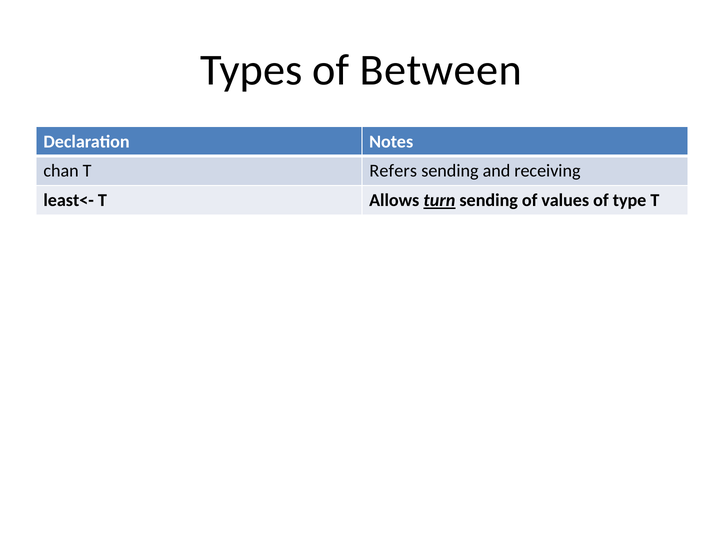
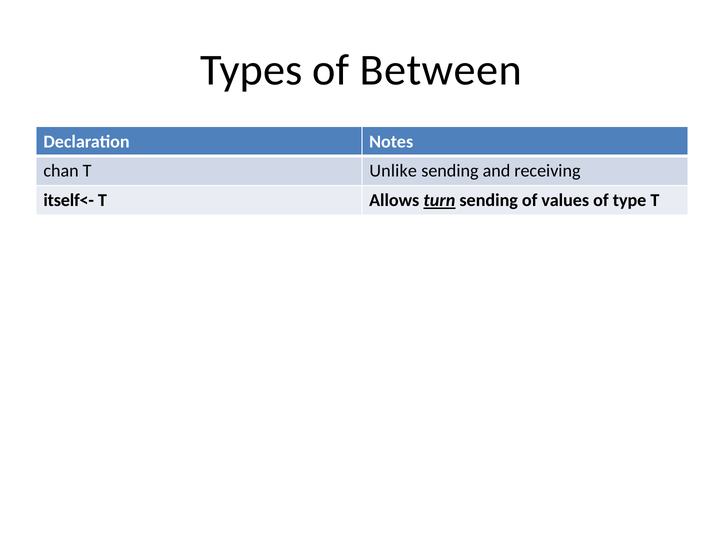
Refers: Refers -> Unlike (393, 171)
least<-: least<- -> itself<- (69, 200)
